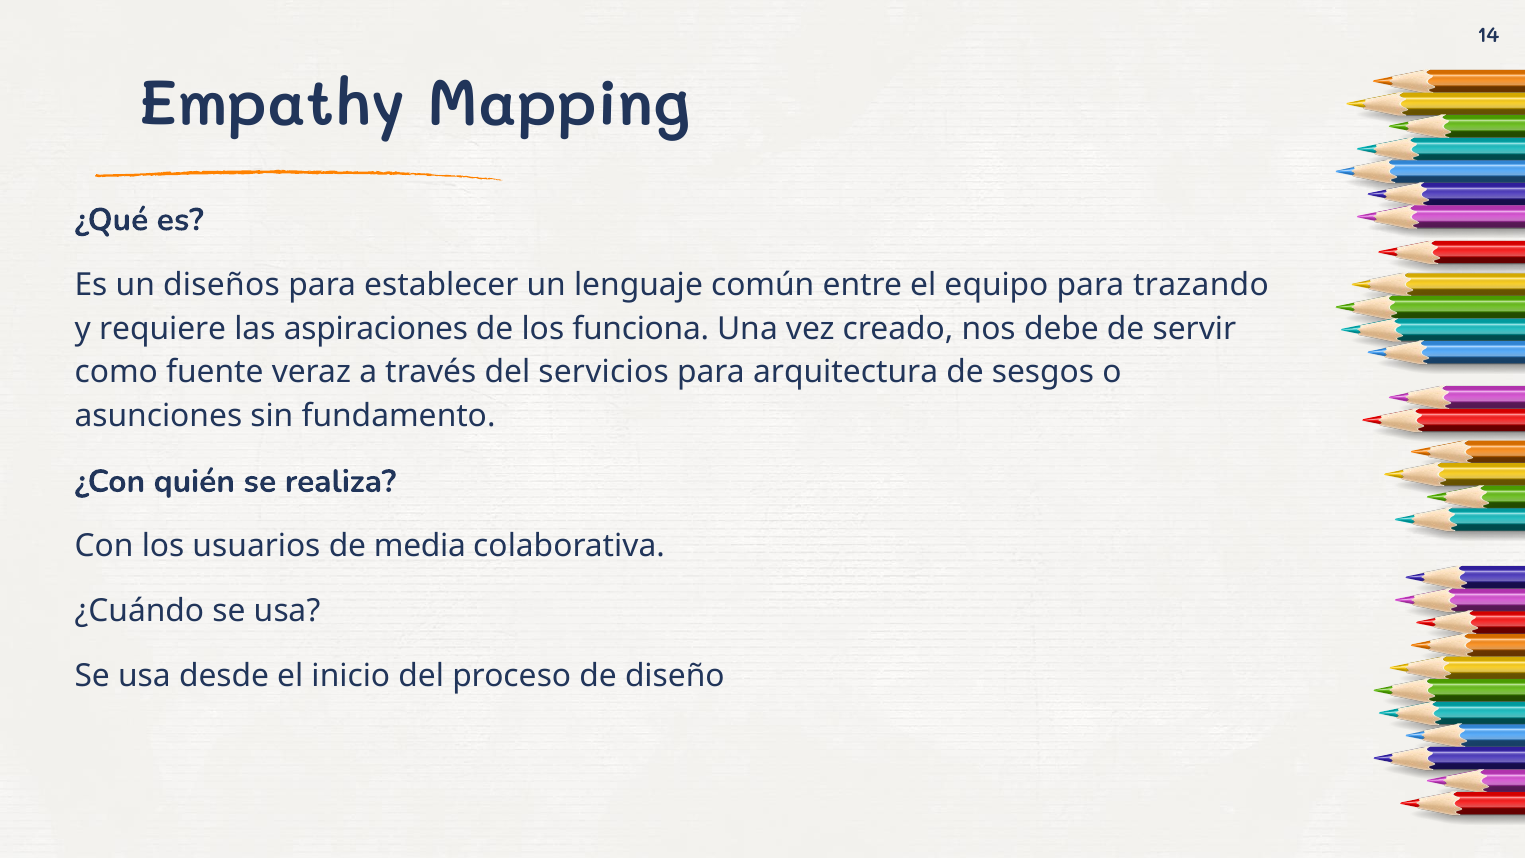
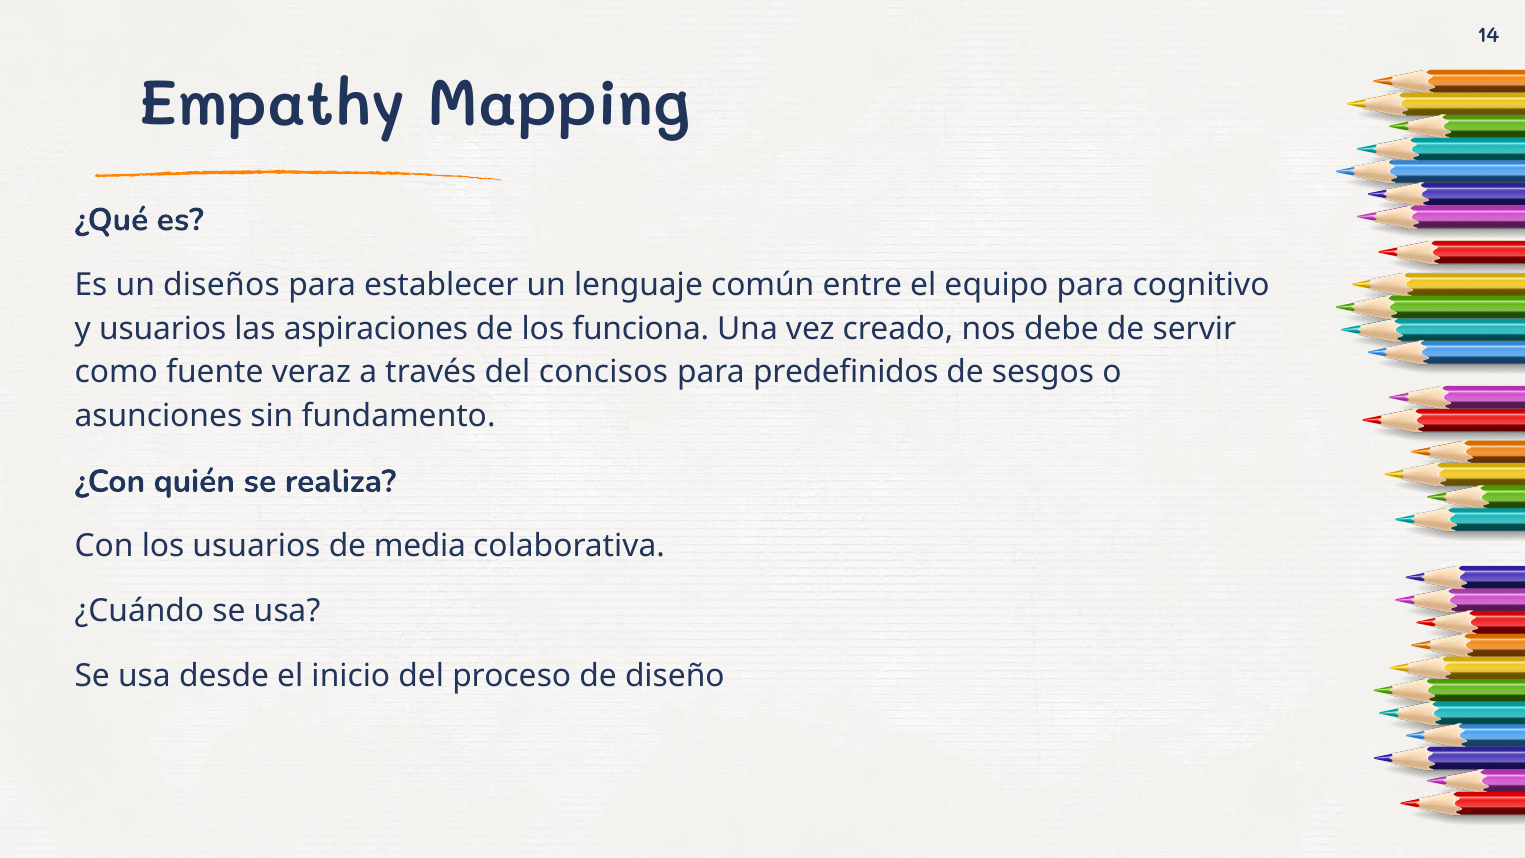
trazando: trazando -> cognitivo (1201, 285)
y requiere: requiere -> usuarios (163, 329)
servicios: servicios -> concisos (603, 372)
arquitectura: arquitectura -> predefinidos (846, 372)
